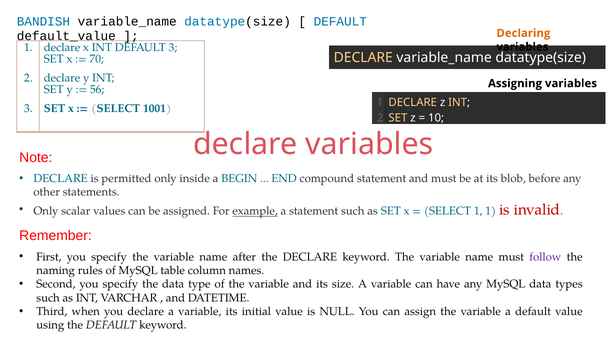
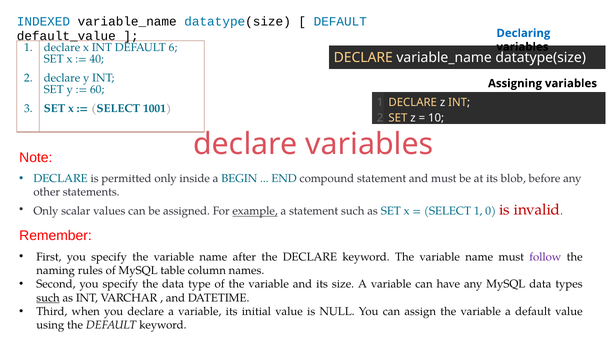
BANDISH: BANDISH -> INDEXED (43, 22)
Declaring colour: orange -> blue (523, 33)
DEFAULT 3: 3 -> 6 (173, 47)
70: 70 -> 40 (97, 59)
56: 56 -> 60 (97, 89)
1 1: 1 -> 0 (491, 211)
such underline: none -> present (48, 298)
